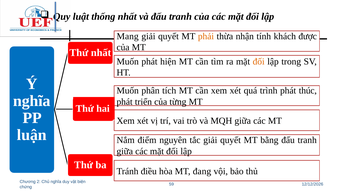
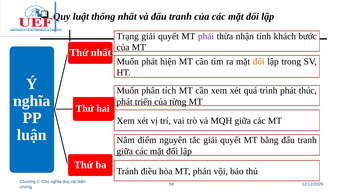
Mang: Mang -> Trạng (128, 36)
phải colour: orange -> purple (206, 36)
được: được -> bước (308, 36)
đang: đang -> phán (202, 171)
